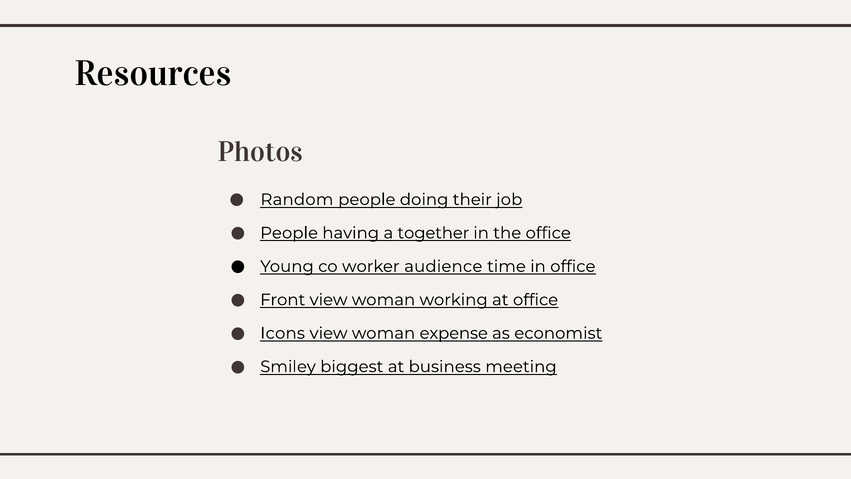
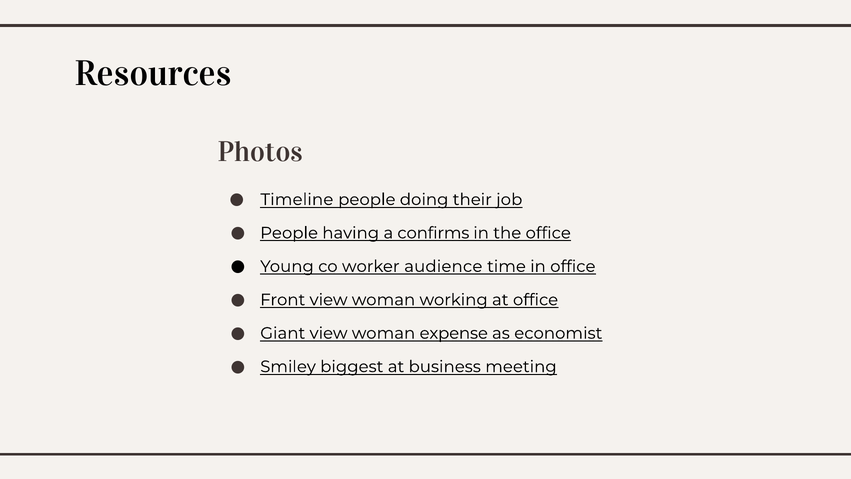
Random: Random -> Timeline (297, 199)
together: together -> confirms (433, 233)
Icons: Icons -> Giant (283, 333)
